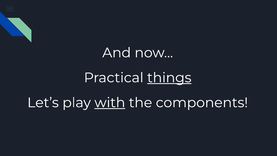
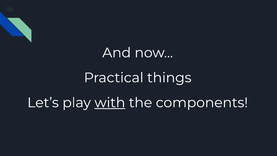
things underline: present -> none (169, 78)
